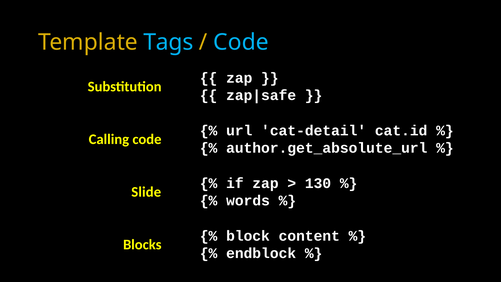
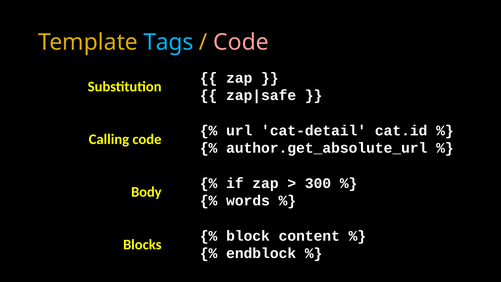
Code colour: light blue -> pink (241, 42)
130: 130 -> 300 (318, 183)
Slide: Slide -> Body (146, 192)
